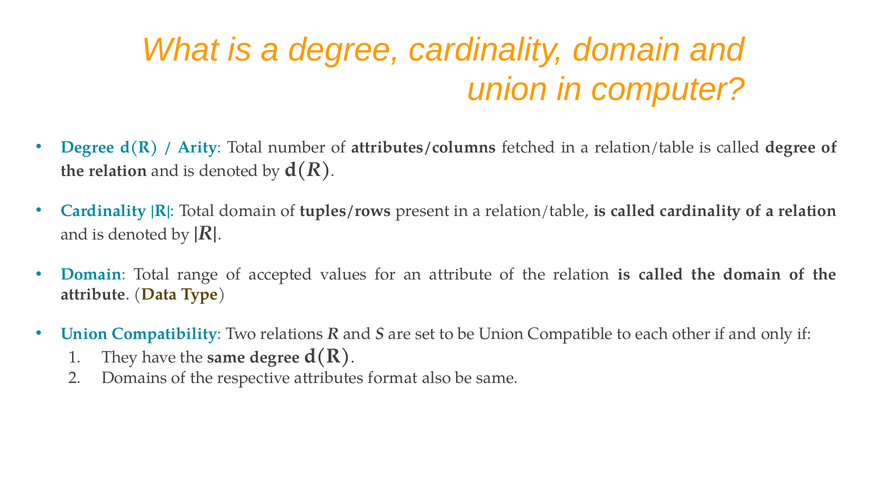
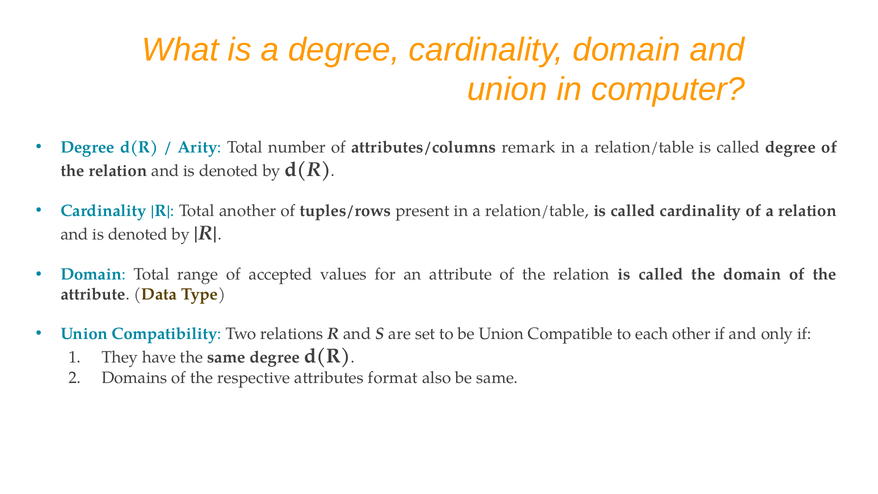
fetched: fetched -> remark (529, 147)
Total domain: domain -> another (248, 211)
